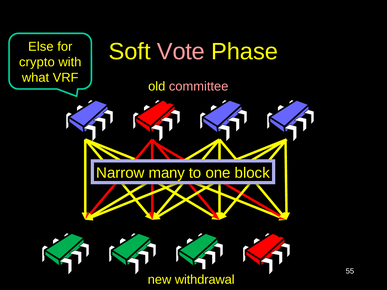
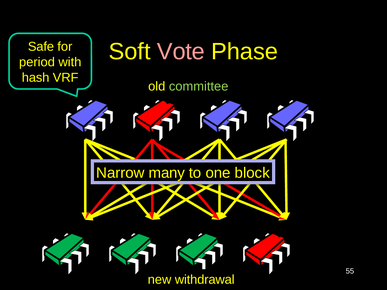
Else: Else -> Safe (41, 47)
crypto: crypto -> period (37, 62)
what: what -> hash (36, 78)
committee colour: pink -> light green (199, 87)
